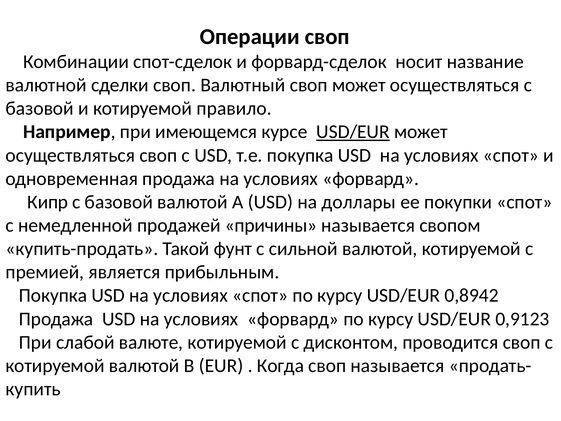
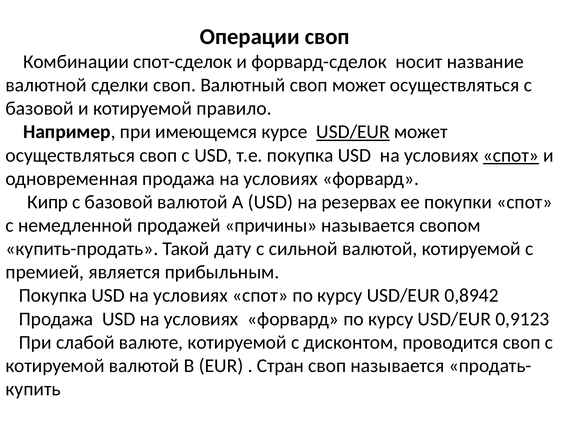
спот underline: none -> present (511, 155)
доллары: доллары -> резервах (359, 202)
фунт: фунт -> дату (233, 249)
Когда: Когда -> Стран (281, 365)
